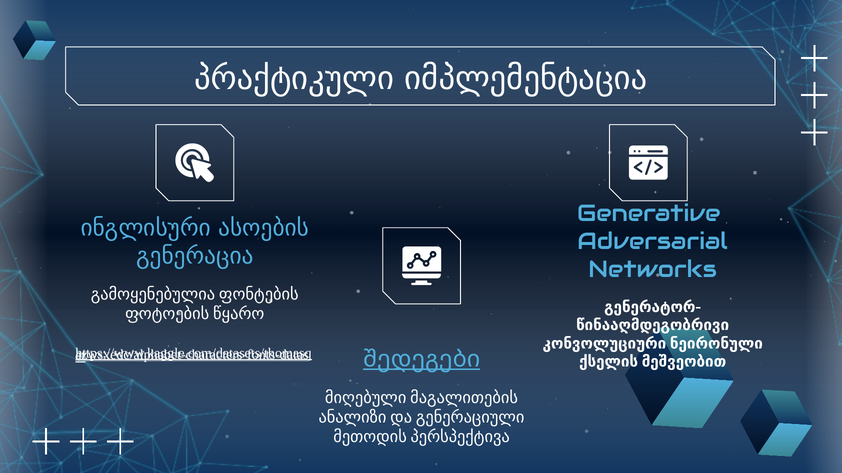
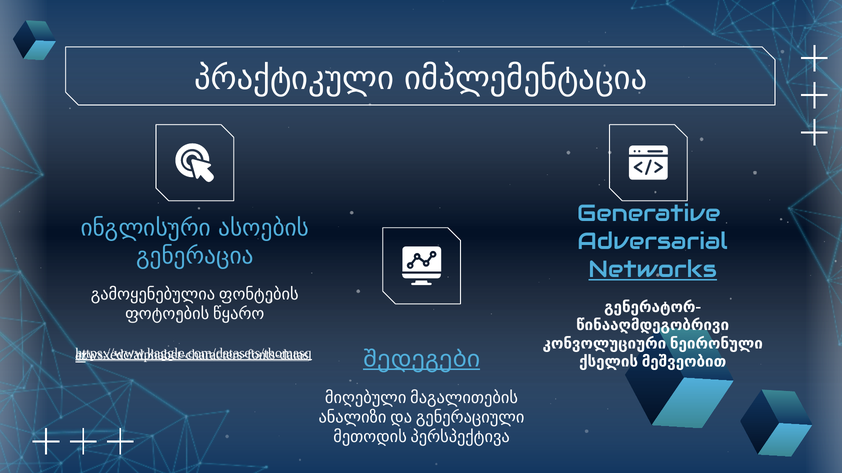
Networks underline: none -> present (653, 270)
